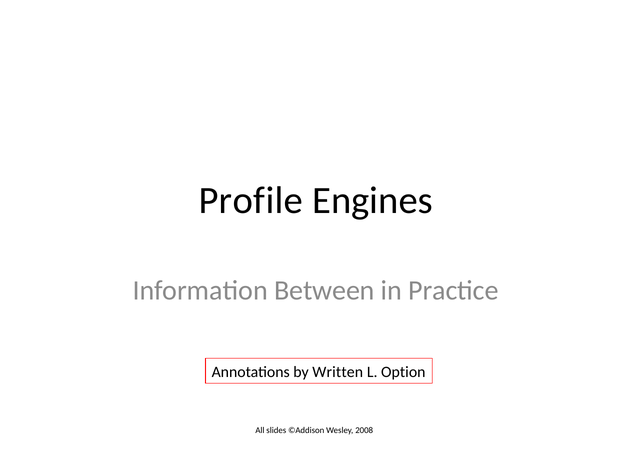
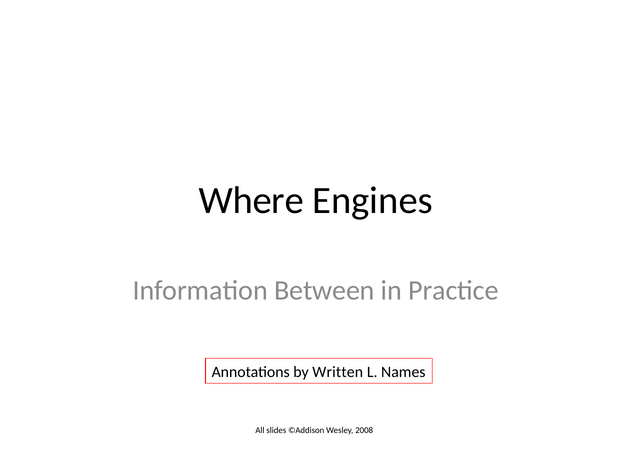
Profile: Profile -> Where (251, 201)
Option: Option -> Names (403, 372)
